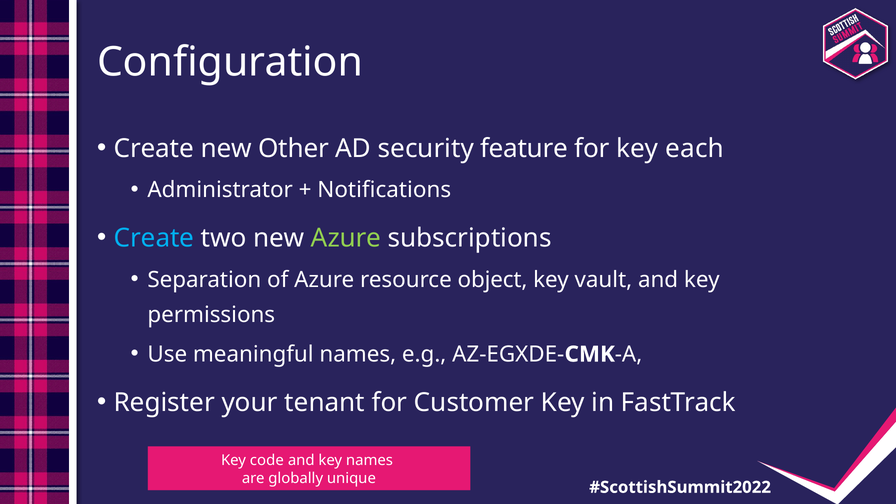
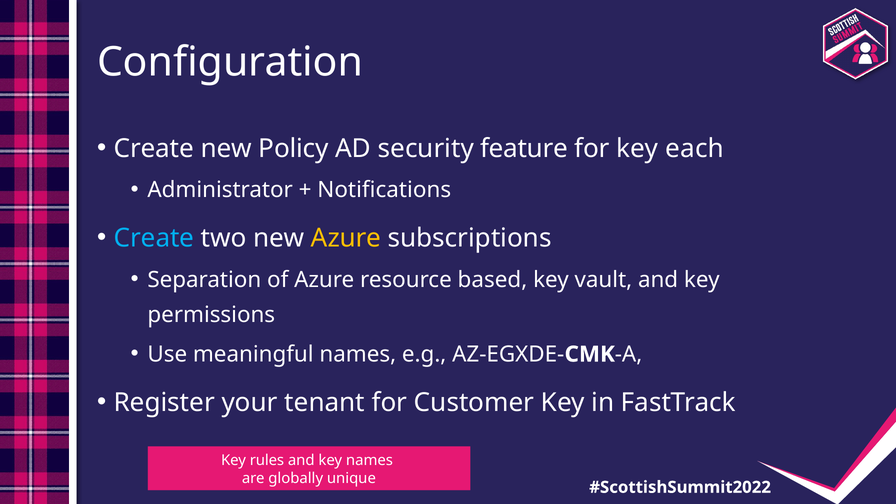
Other: Other -> Policy (294, 148)
Azure colour: light green -> yellow (346, 238)
object: object -> based (492, 280)
code: code -> rules (267, 460)
